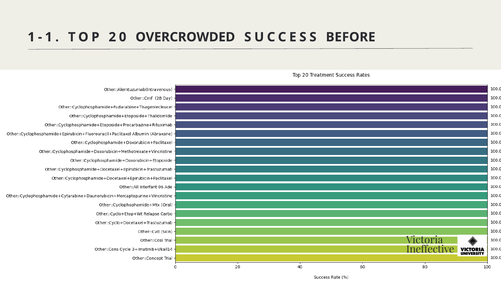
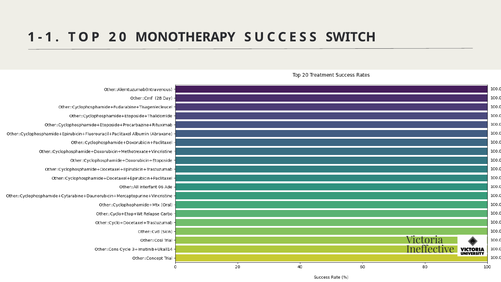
OVERCROWDED: OVERCROWDED -> MONOTHERAPY (185, 37)
BEFORE: BEFORE -> SWITCH (351, 37)
